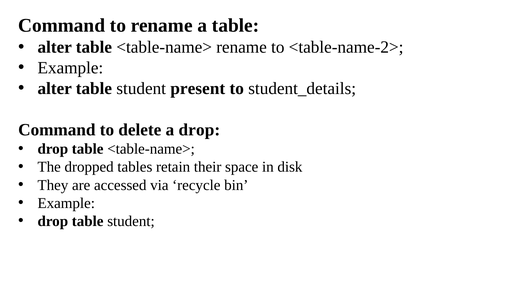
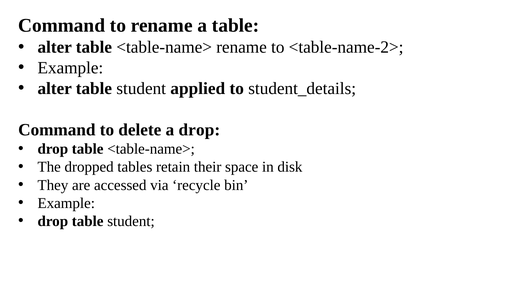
present: present -> applied (198, 88)
